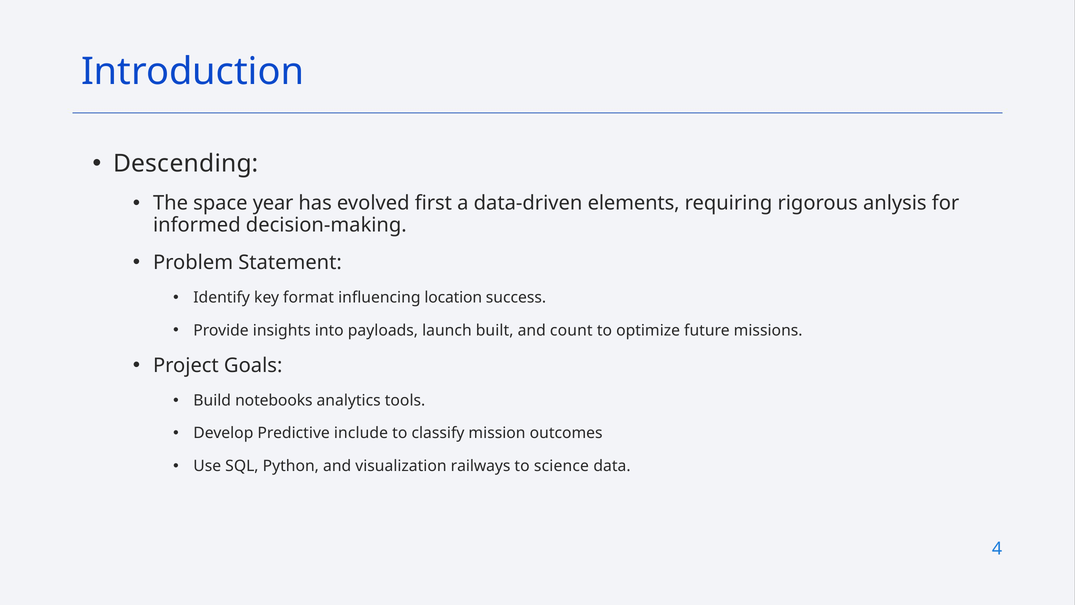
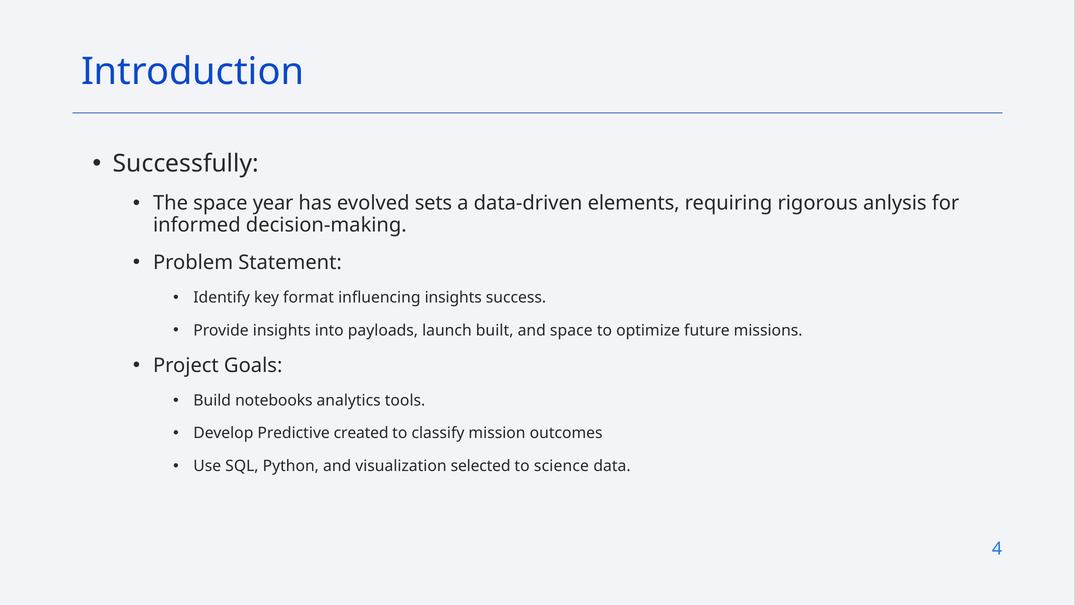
Descending: Descending -> Successfully (186, 163)
first: first -> sets (433, 203)
influencing location: location -> insights (453, 298)
and count: count -> space (571, 330)
include: include -> created (361, 433)
railways: railways -> selected (481, 466)
